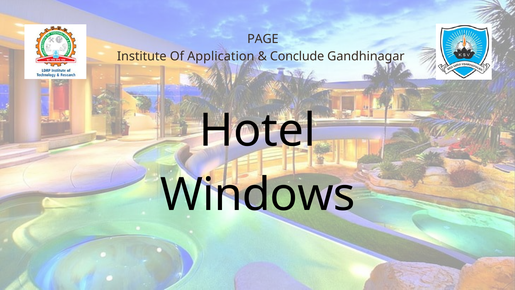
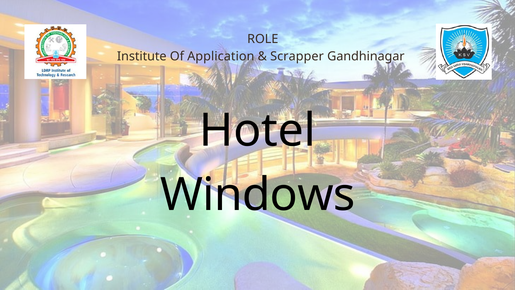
PAGE: PAGE -> ROLE (263, 39)
Conclude: Conclude -> Scrapper (297, 56)
